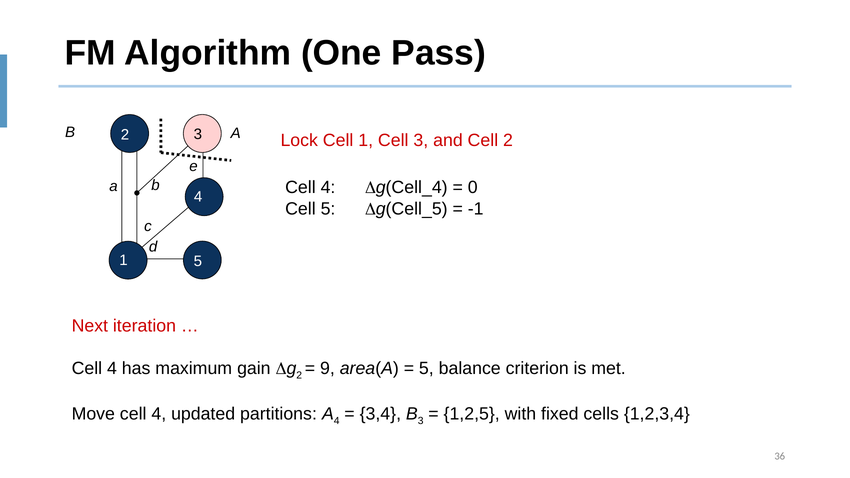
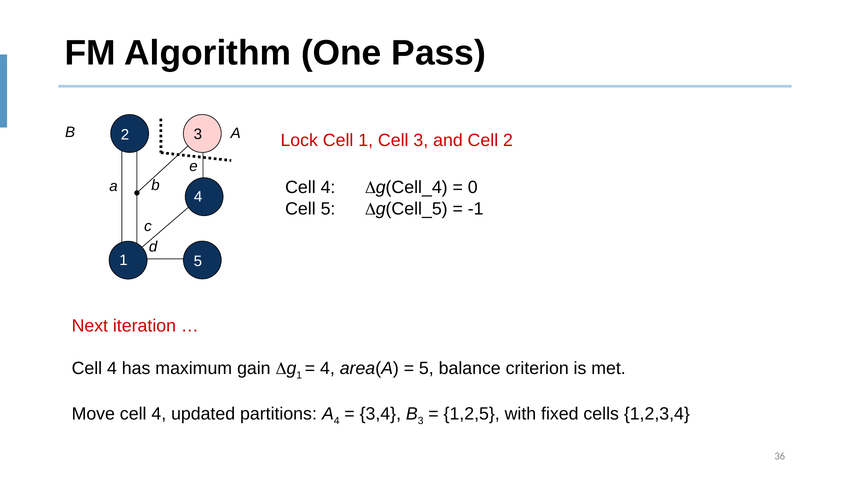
2: 2 -> 1 (299, 376)
9: 9 -> 4 (327, 369)
